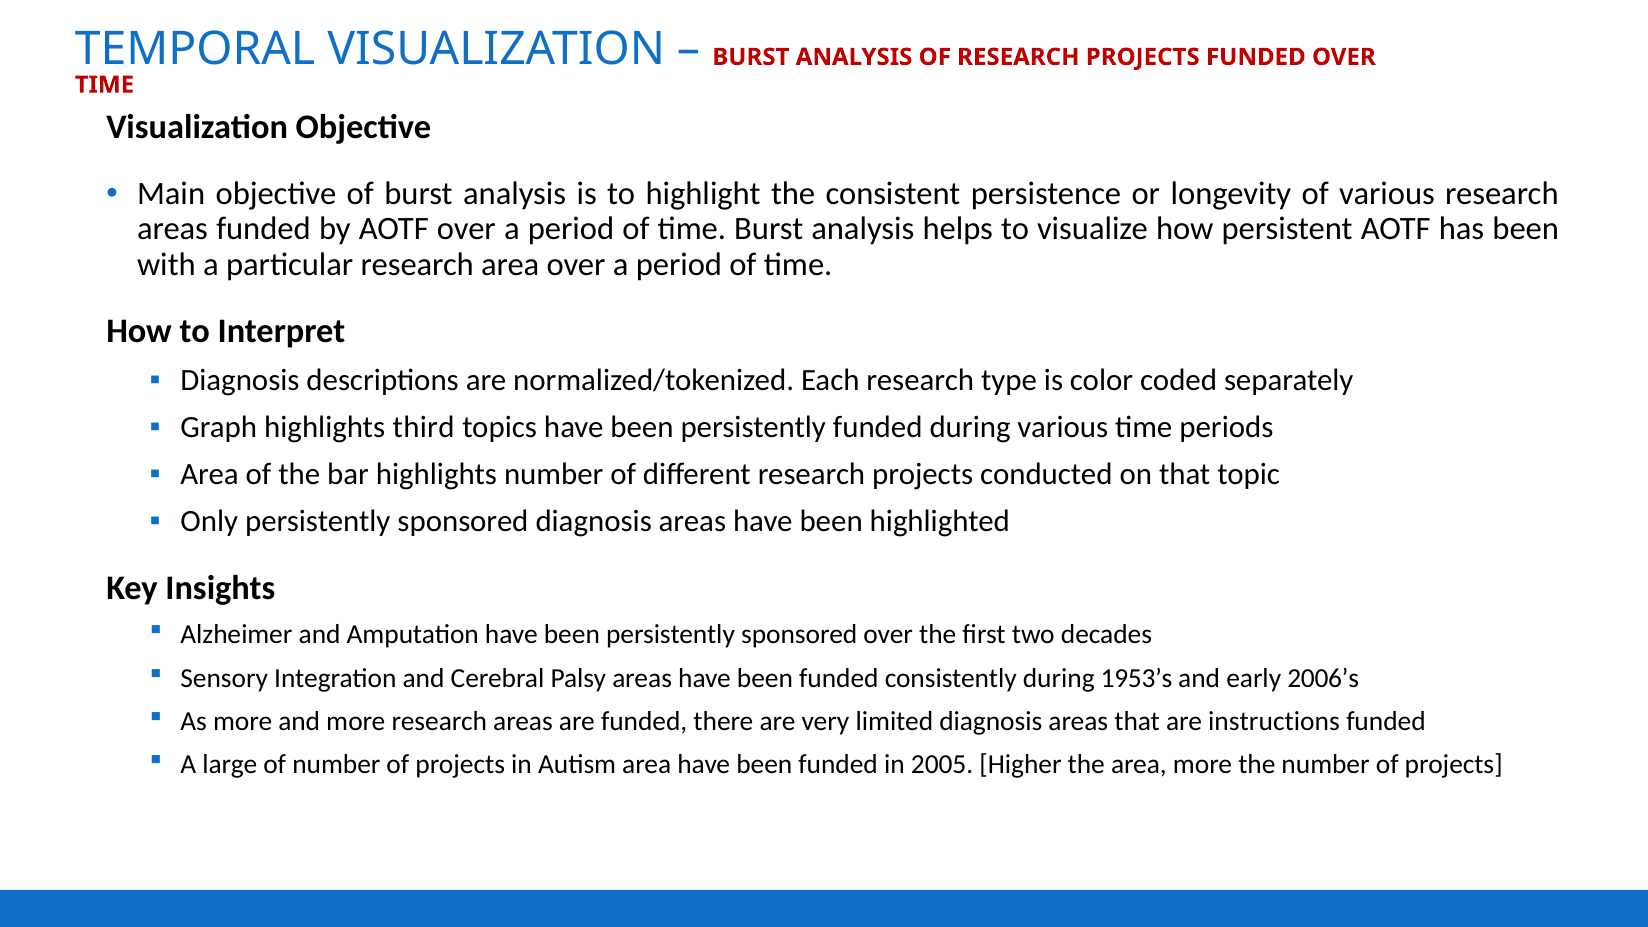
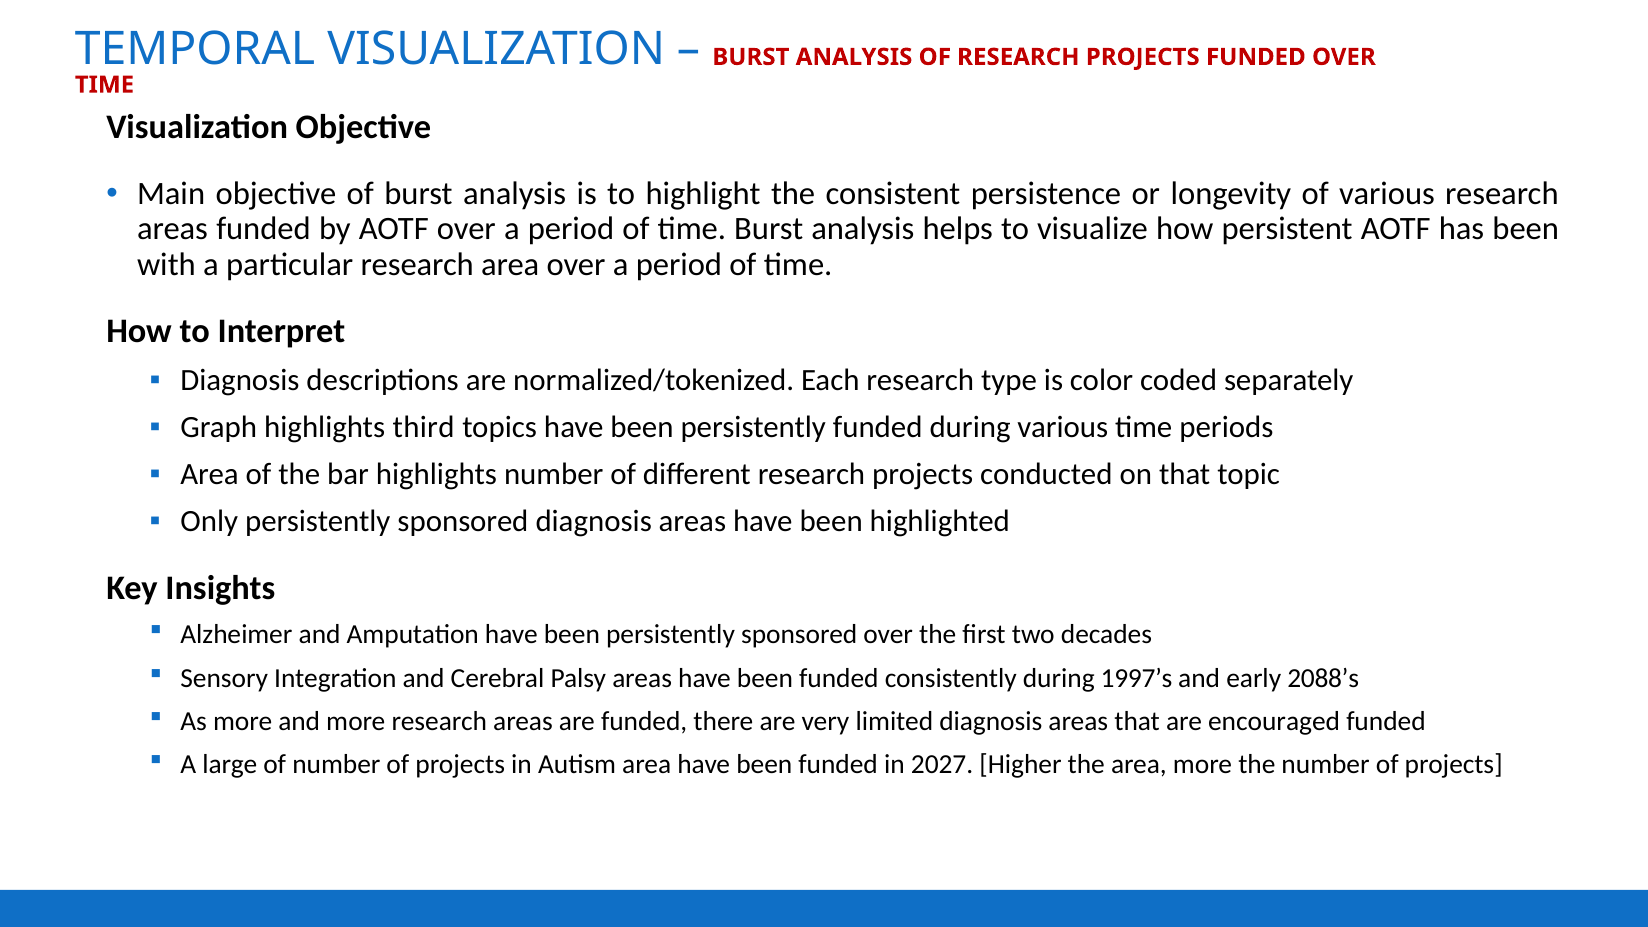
1953’s: 1953’s -> 1997’s (1137, 678)
2006’s: 2006’s -> 2088’s (1323, 678)
instructions: instructions -> encouraged (1274, 722)
2005: 2005 -> 2027 (942, 765)
